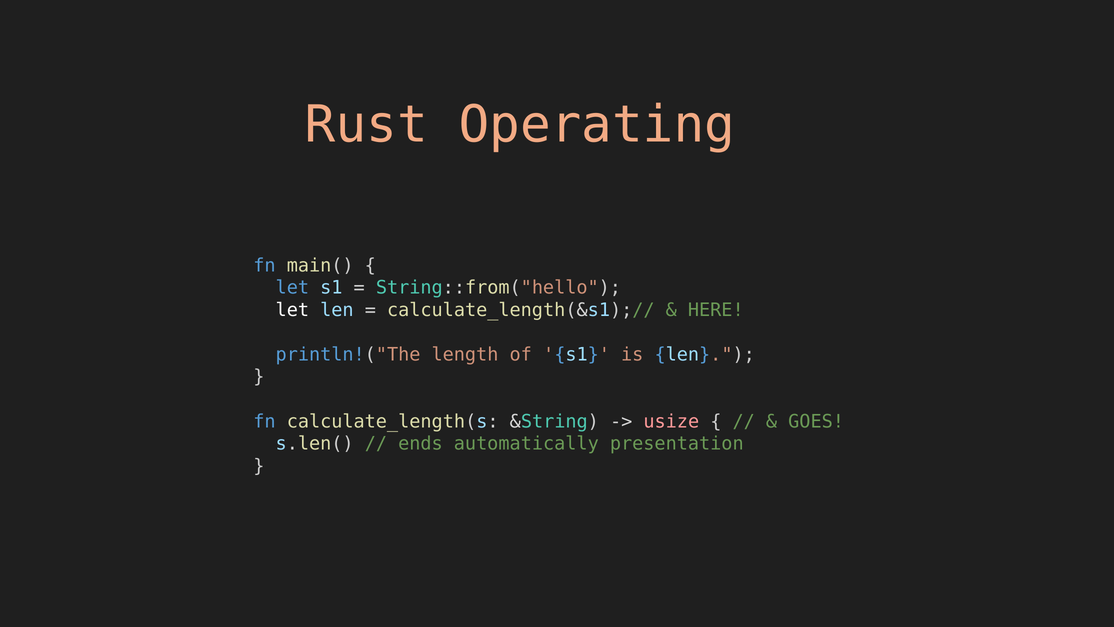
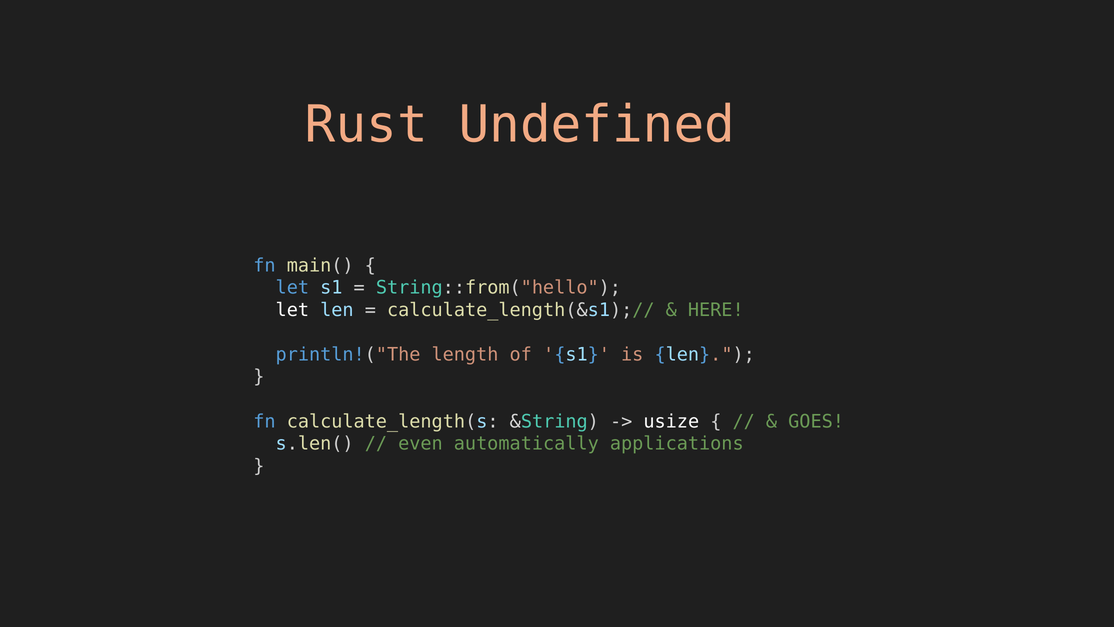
Operating: Operating -> Undefined (597, 125)
usize colour: pink -> white (671, 421)
ends: ends -> even (420, 443)
presentation: presentation -> applications (677, 443)
